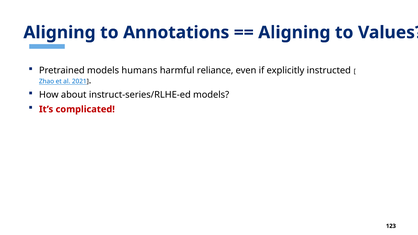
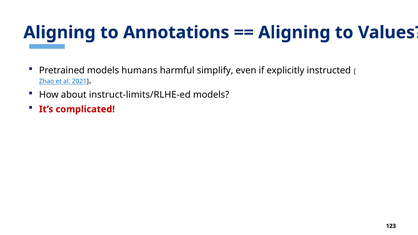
reliance: reliance -> simplify (215, 71)
instruct-series/RLHE-ed: instruct-series/RLHE-ed -> instruct-limits/RLHE-ed (140, 95)
